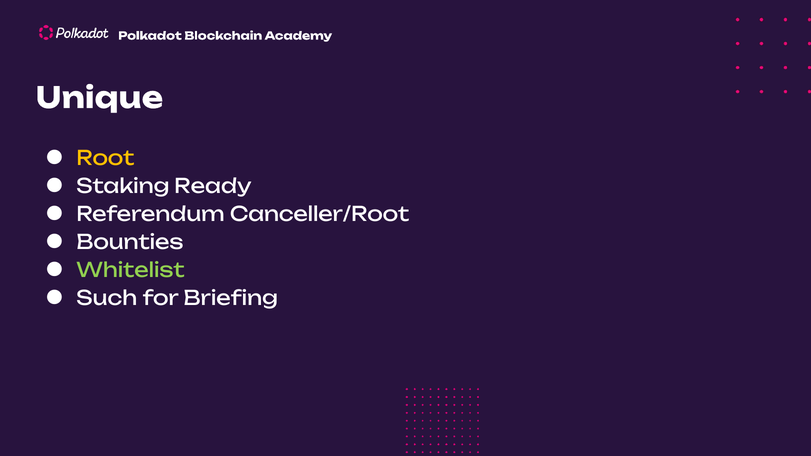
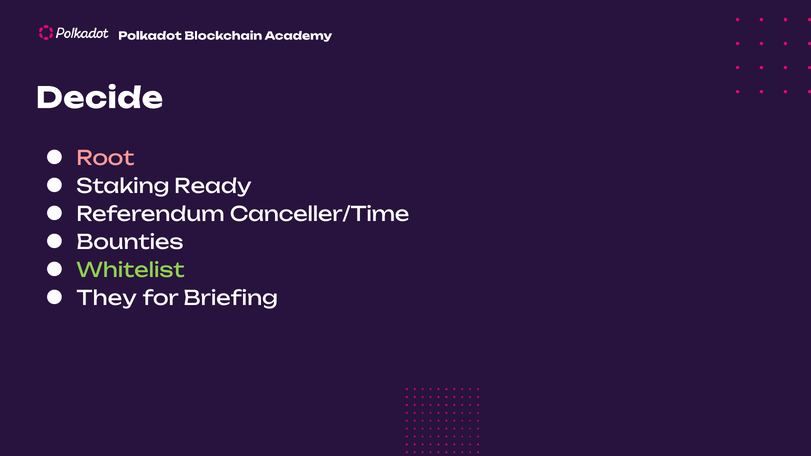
Unique: Unique -> Decide (99, 98)
Root colour: yellow -> pink (105, 159)
Canceller/Root: Canceller/Root -> Canceller/Time (320, 215)
Such: Such -> They (107, 299)
